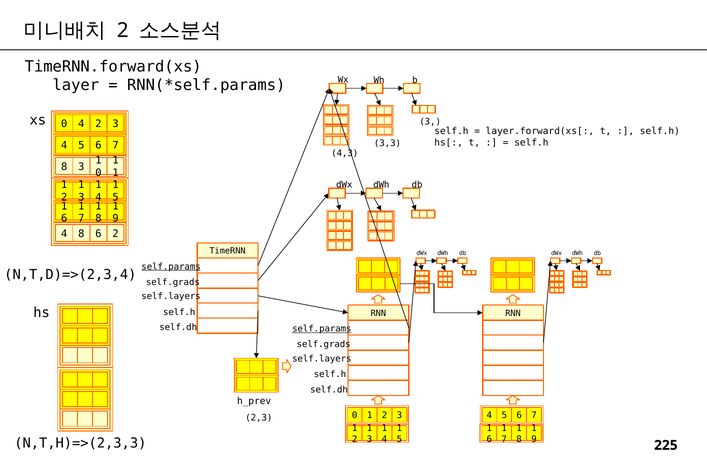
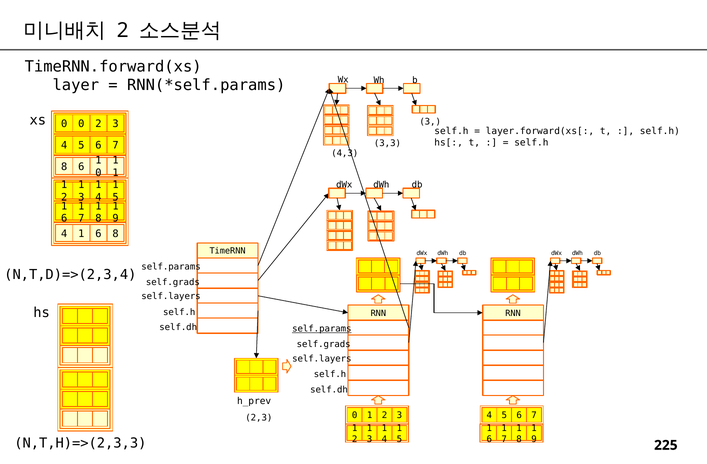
0 4: 4 -> 0 (81, 124)
8 3: 3 -> 6 (81, 167)
8: 8 -> 1 (81, 234)
6 2: 2 -> 8 (116, 234)
self.params underline: present -> none (171, 267)
